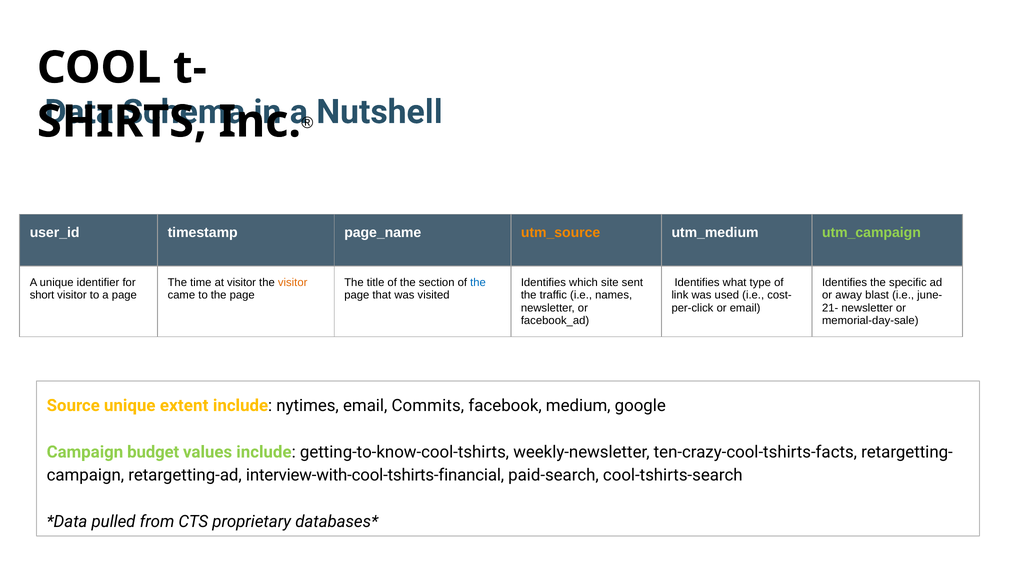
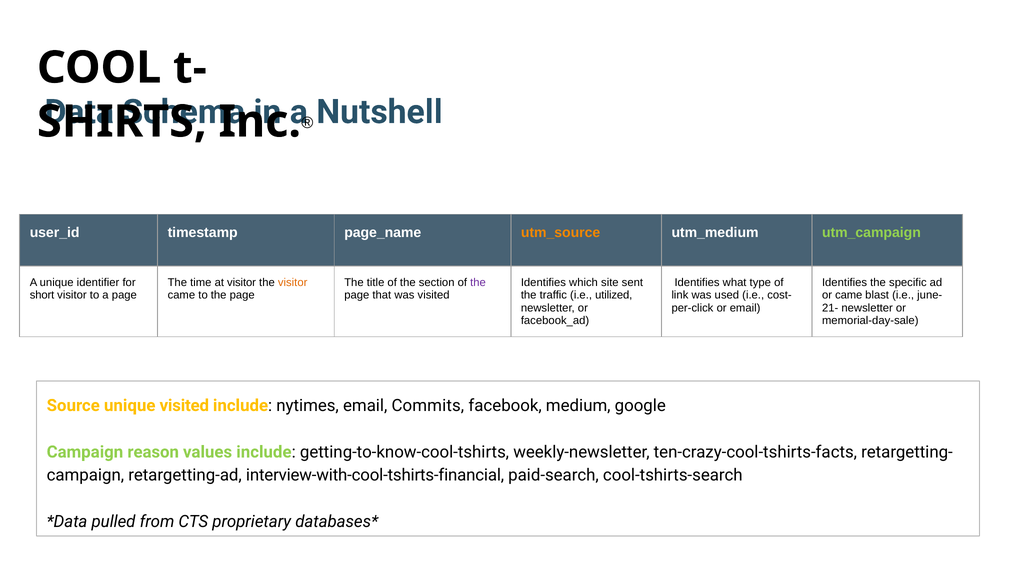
the colour: blue -> purple (478, 283)
names: names -> utilized (614, 295)
or away: away -> came (849, 295)
unique extent: extent -> visited (184, 406)
budget: budget -> reason (153, 452)
